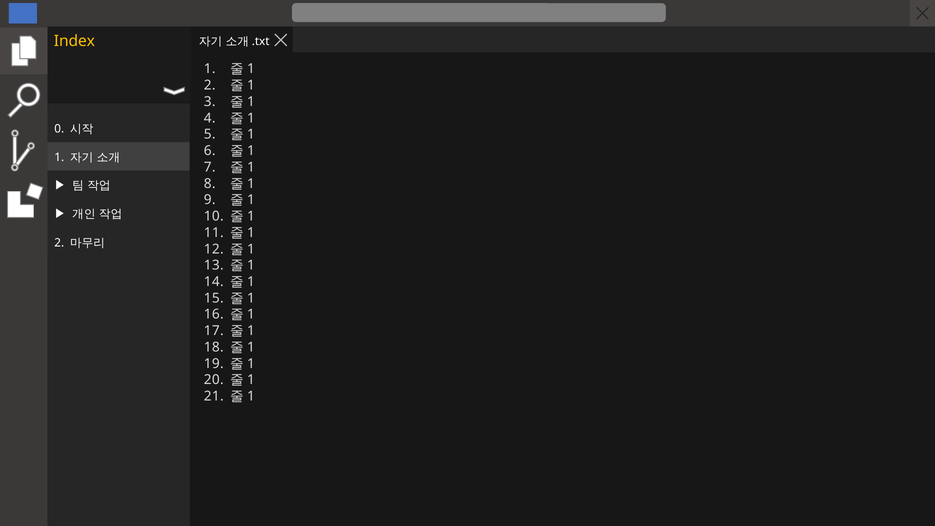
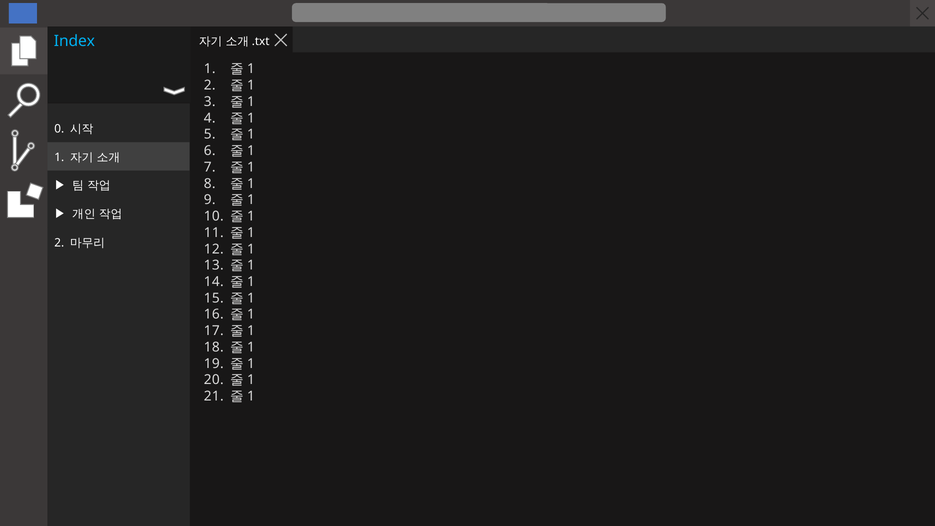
Index colour: yellow -> light blue (74, 41)
